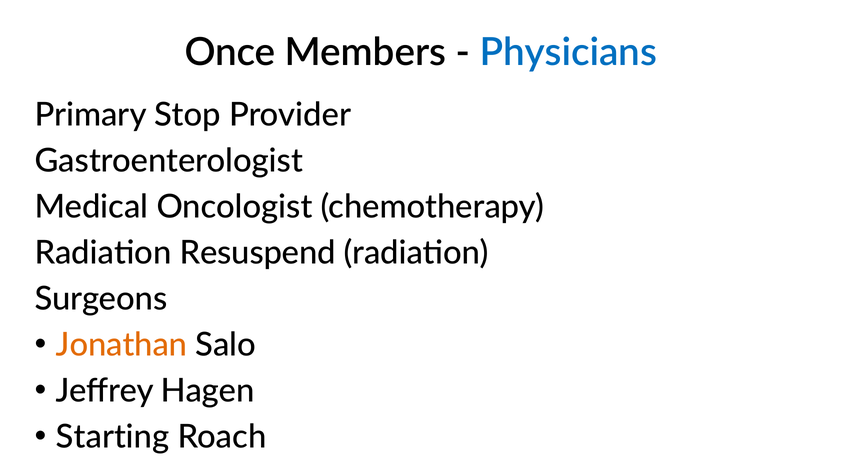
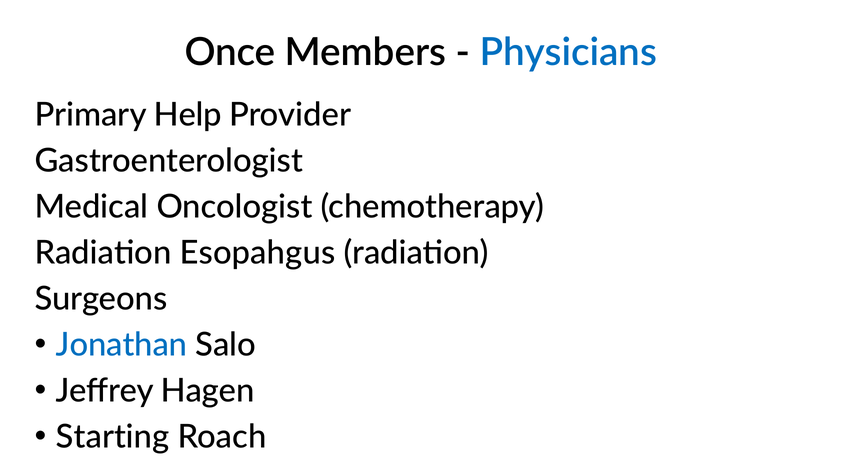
Stop: Stop -> Help (188, 115)
Resuspend: Resuspend -> Esopahgus (258, 253)
Jonathan colour: orange -> blue (121, 345)
